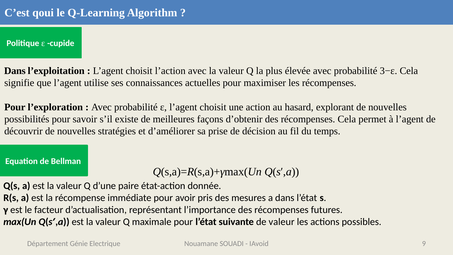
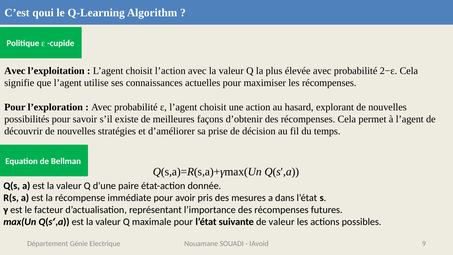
Dans: Dans -> Avec (15, 71)
3−ε: 3−ε -> 2−ε (388, 71)
